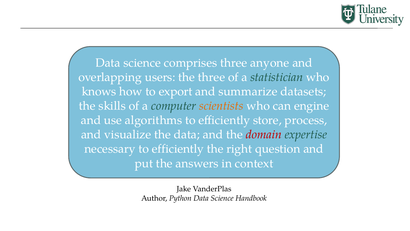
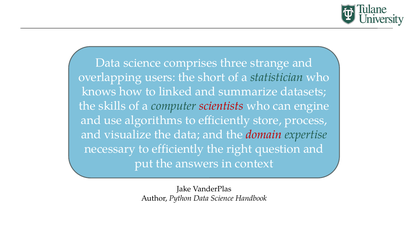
anyone: anyone -> strange (270, 63)
the three: three -> short (212, 77)
export: export -> linked (175, 91)
scientists colour: orange -> red (221, 106)
